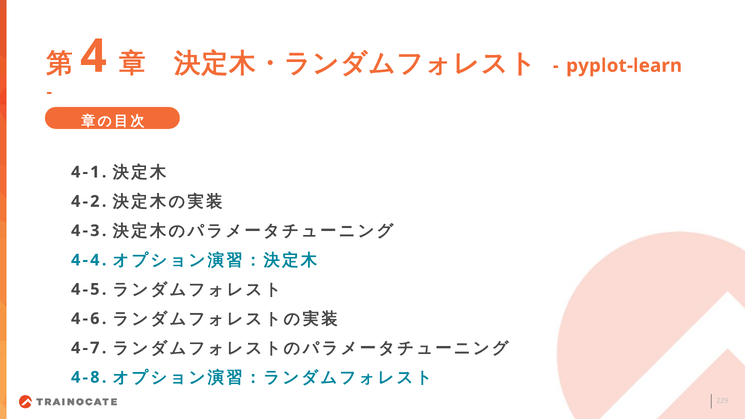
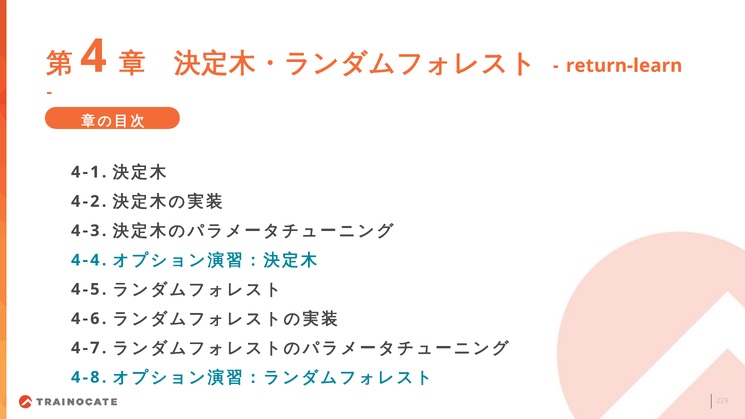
pyplot-learn: pyplot-learn -> return-learn (624, 66)
